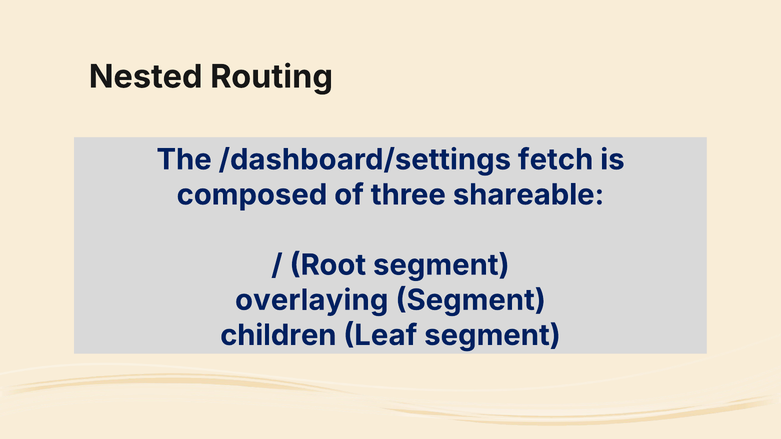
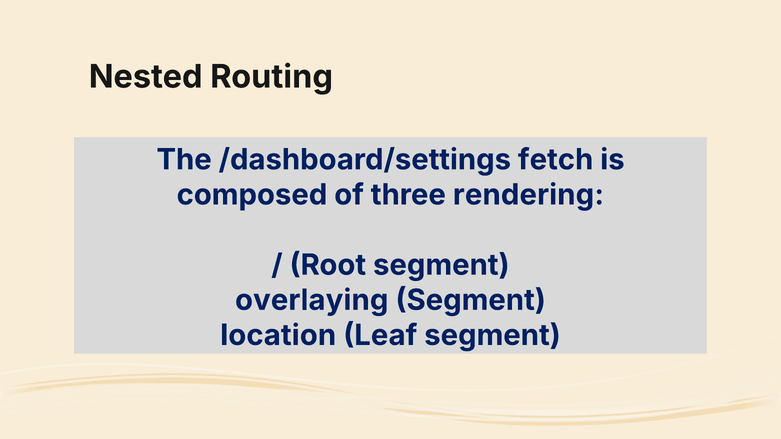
shareable: shareable -> rendering (528, 195)
children: children -> location (278, 336)
